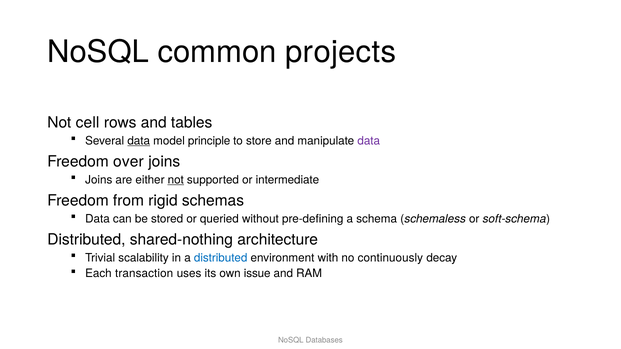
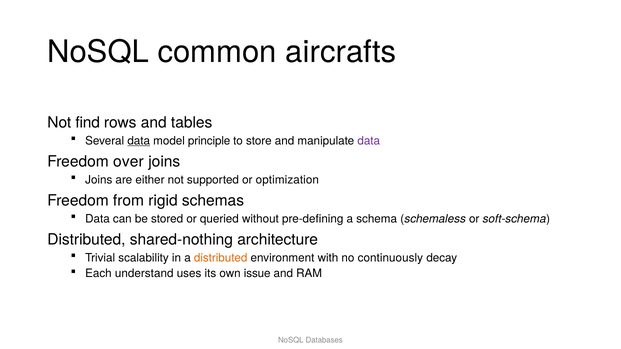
projects: projects -> aircrafts (341, 52)
cell: cell -> find (88, 123)
not underline: present -> none (176, 180)
intermediate: intermediate -> optimization (287, 180)
distributed colour: blue -> orange (221, 258)
transaction: transaction -> understand (144, 274)
